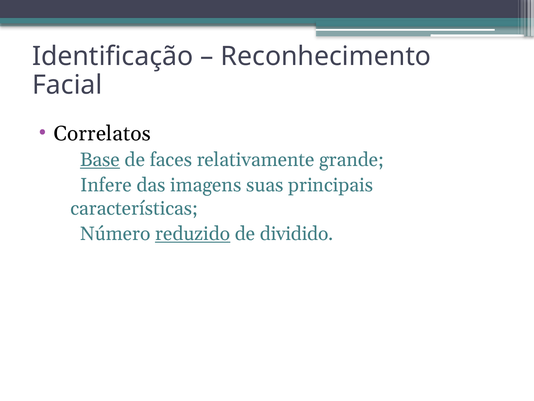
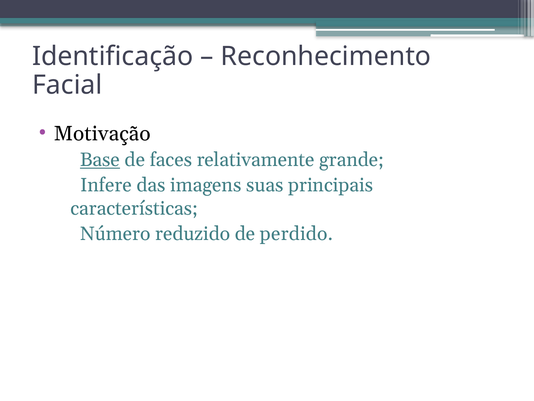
Correlatos: Correlatos -> Motivação (102, 134)
reduzido underline: present -> none (193, 234)
dividido: dividido -> perdido (296, 234)
